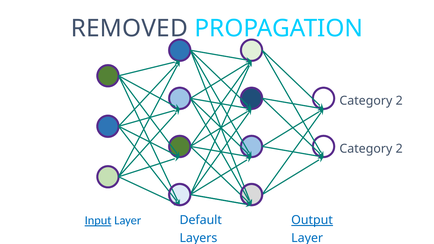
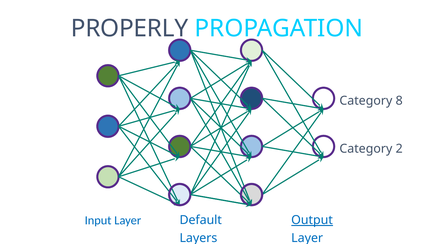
REMOVED: REMOVED -> PROPERLY (130, 28)
2: 2 -> 8 (399, 101)
Input underline: present -> none (98, 221)
